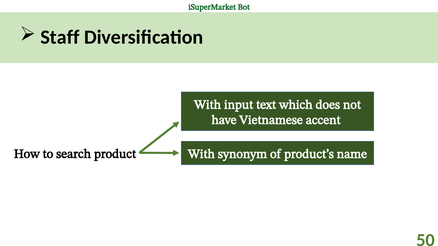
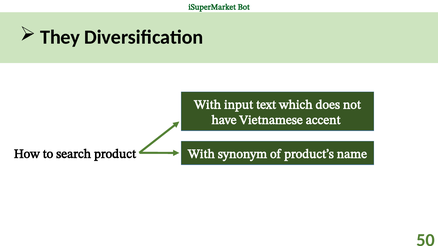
Staff: Staff -> They (60, 37)
